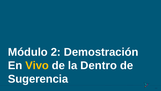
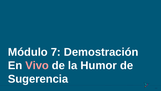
2: 2 -> 7 (56, 52)
Vivo colour: yellow -> pink (37, 65)
Dentro: Dentro -> Humor (99, 65)
